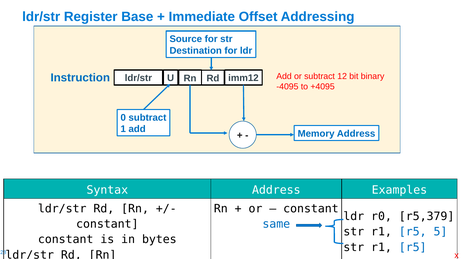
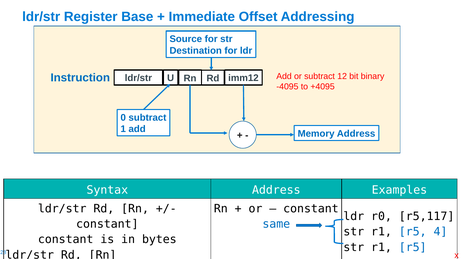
r5,379: r5,379 -> r5,117 (427, 217)
5: 5 -> 4 (440, 232)
